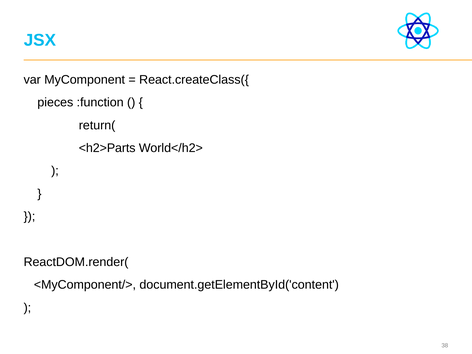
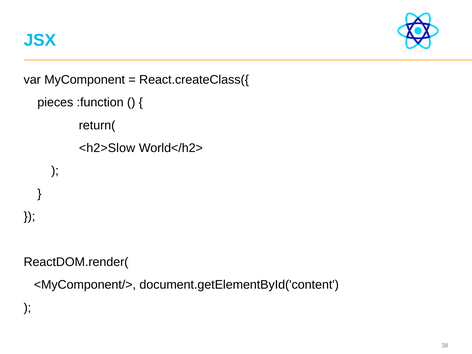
<h2>Parts: <h2>Parts -> <h2>Slow (107, 148)
